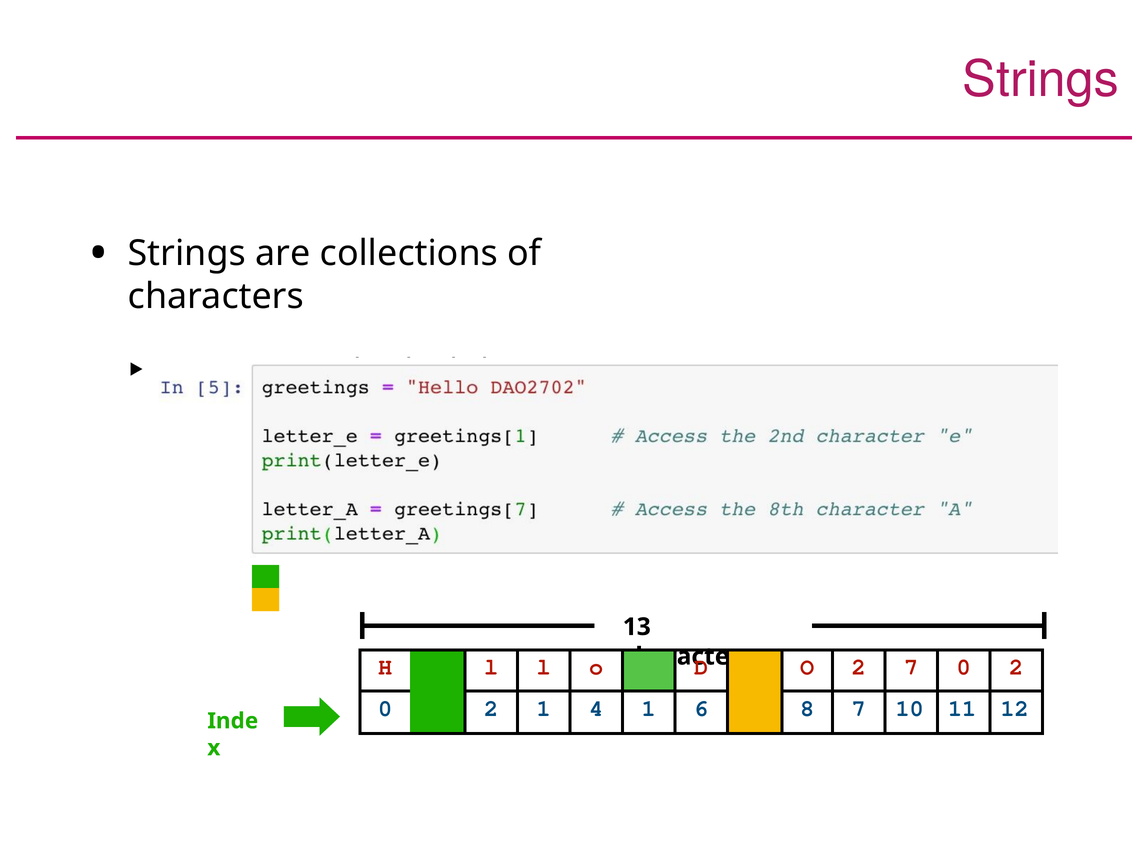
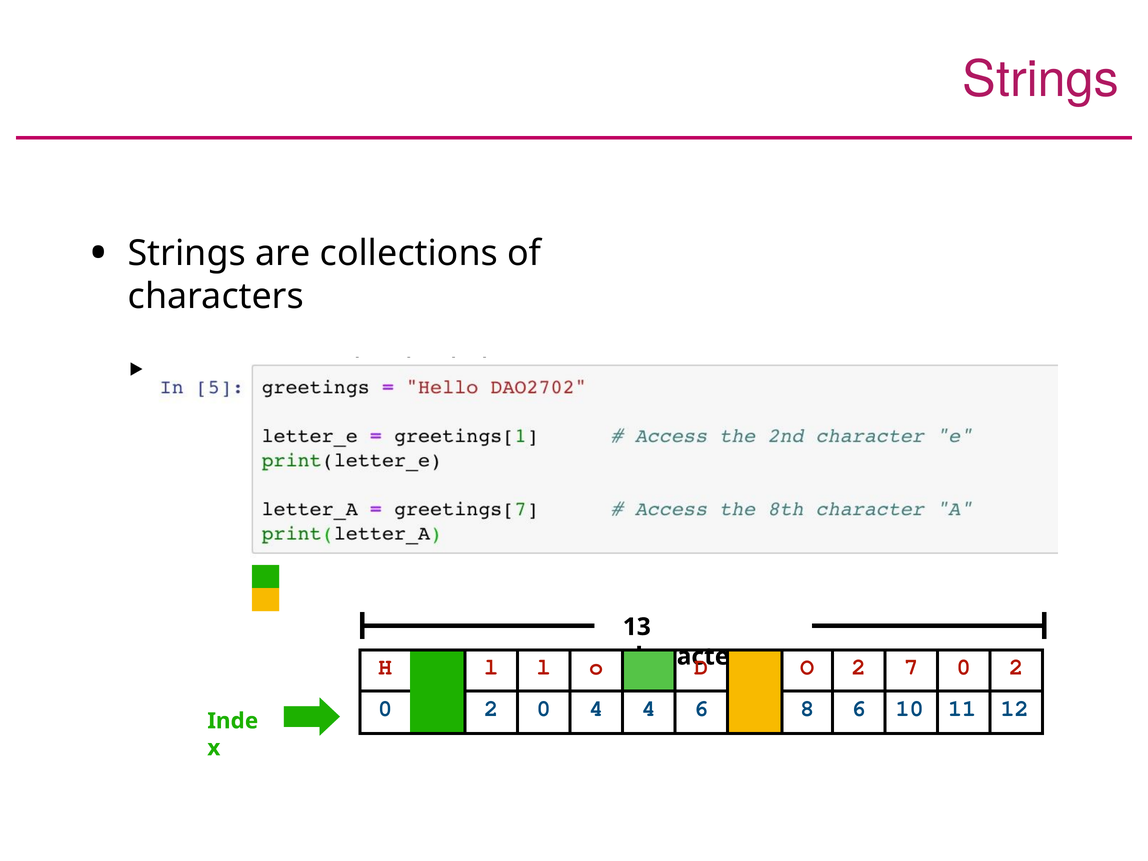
1: 1 -> 0 (544, 708)
4 1: 1 -> 4 (649, 708)
8 7: 7 -> 6 (859, 708)
